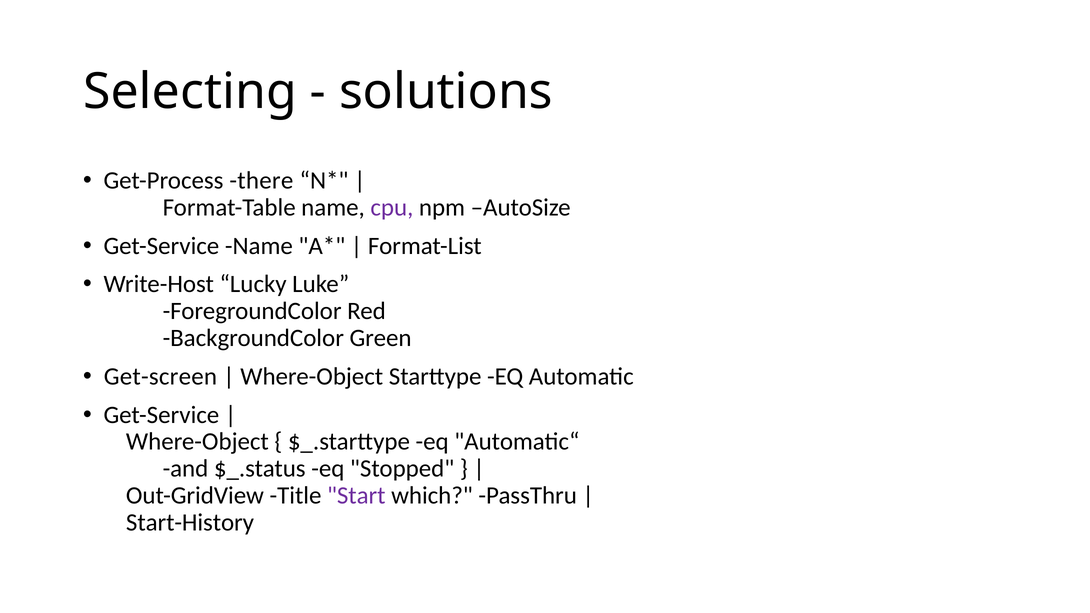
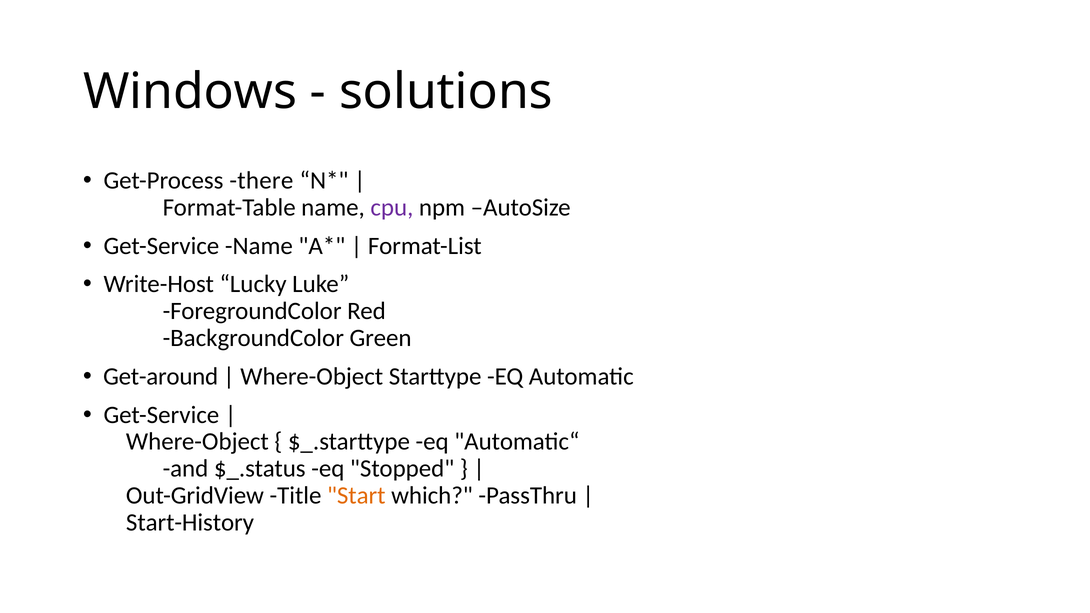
Selecting: Selecting -> Windows (190, 92)
Get-screen: Get-screen -> Get-around (161, 377)
Start colour: purple -> orange (356, 496)
